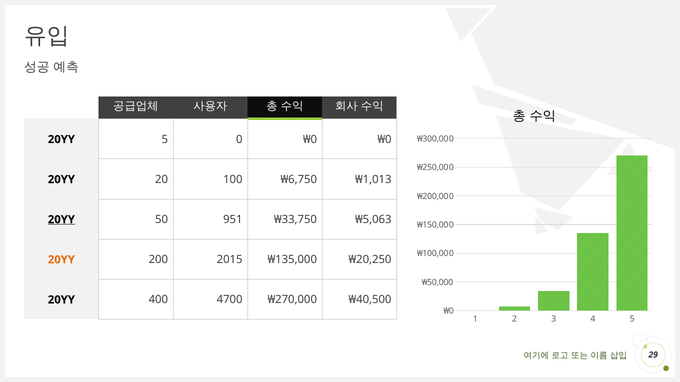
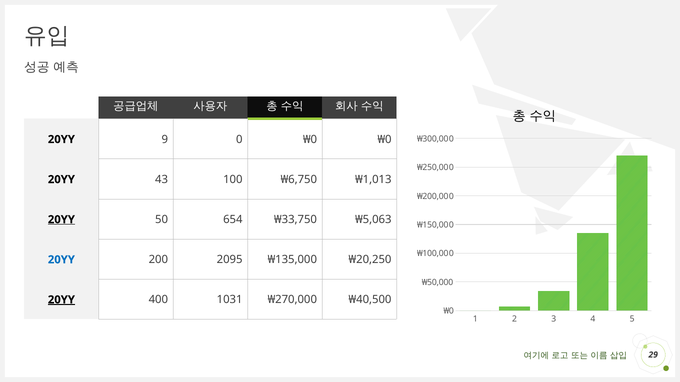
20YY 5: 5 -> 9 (165, 140)
20: 20 -> 43 (162, 180)
951: 951 -> 654 (233, 220)
20YY colour: orange -> blue (61, 260)
2015: 2015 -> 2095 (230, 260)
20YY underline: none -> present (61, 300)
4700: 4700 -> 1031 (230, 300)
